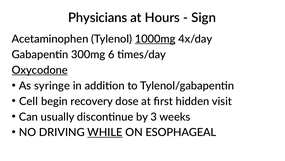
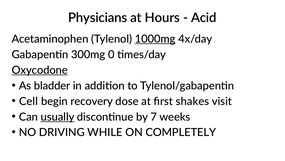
Sign: Sign -> Acid (204, 18)
6: 6 -> 0 (111, 54)
syringe: syringe -> bladder (52, 85)
hidden: hidden -> shakes (192, 101)
usually underline: none -> present (58, 116)
3: 3 -> 7 (154, 116)
WHILE underline: present -> none (105, 132)
ESOPHAGEAL: ESOPHAGEAL -> COMPLETELY (181, 132)
